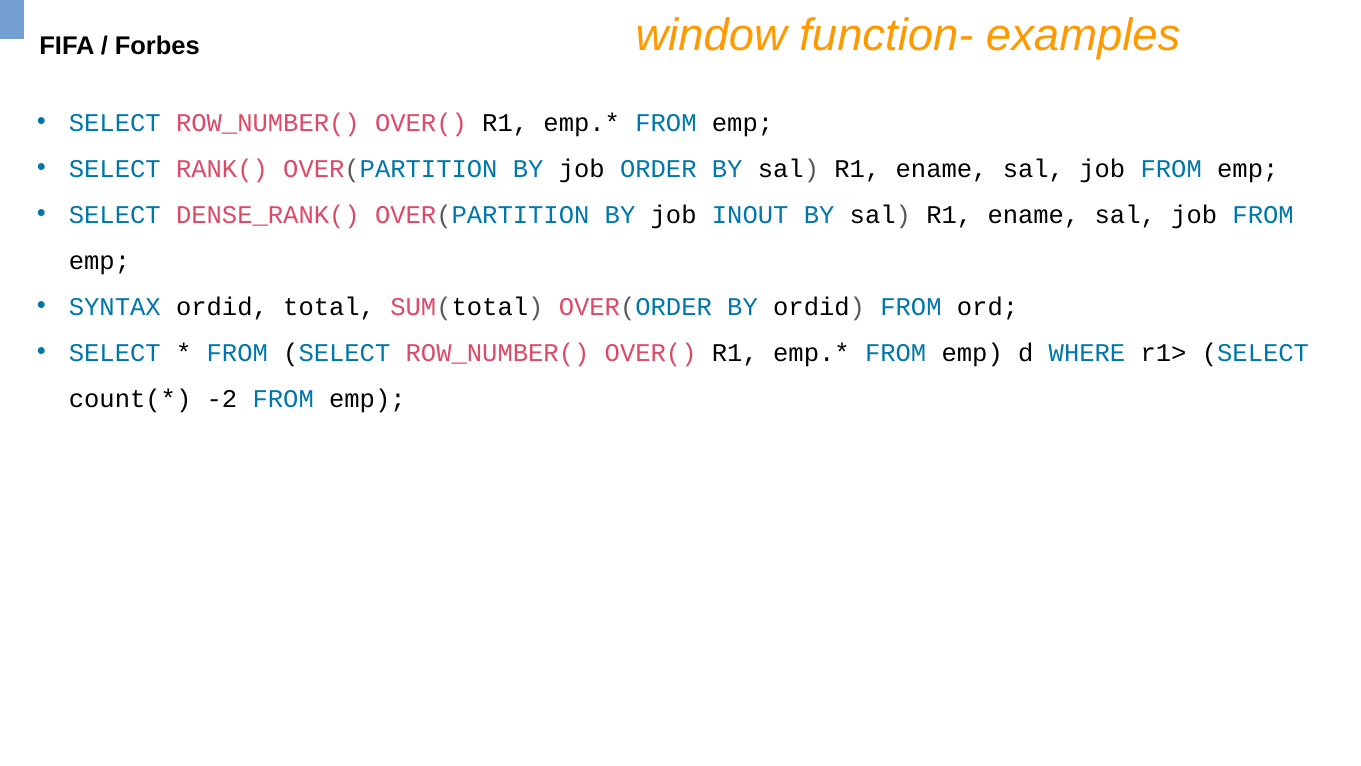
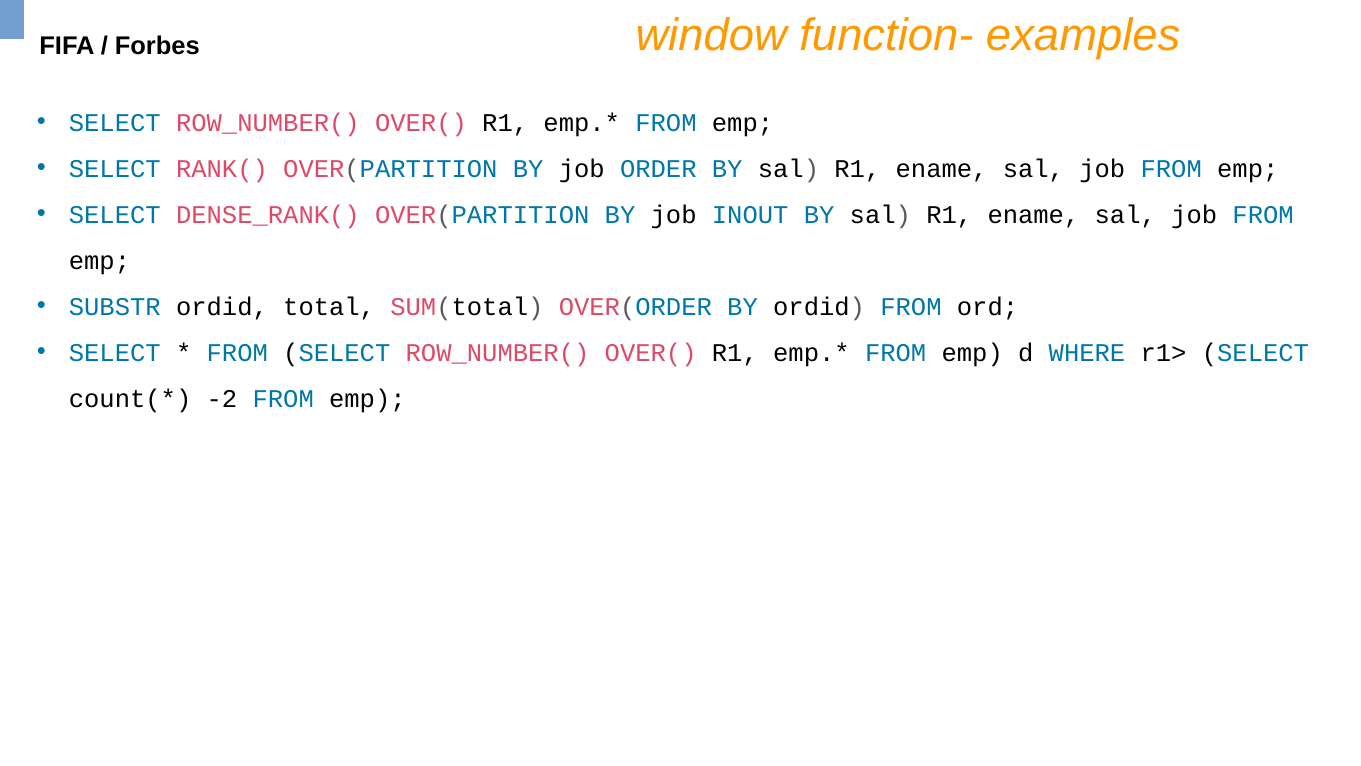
SYNTAX: SYNTAX -> SUBSTR (115, 307)
